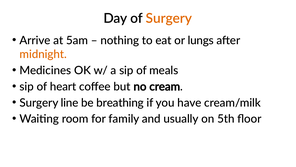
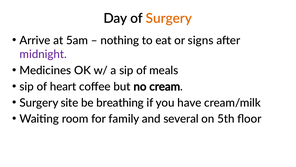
lungs: lungs -> signs (201, 40)
midnight colour: orange -> purple (43, 54)
line: line -> site (69, 102)
usually: usually -> several (181, 119)
